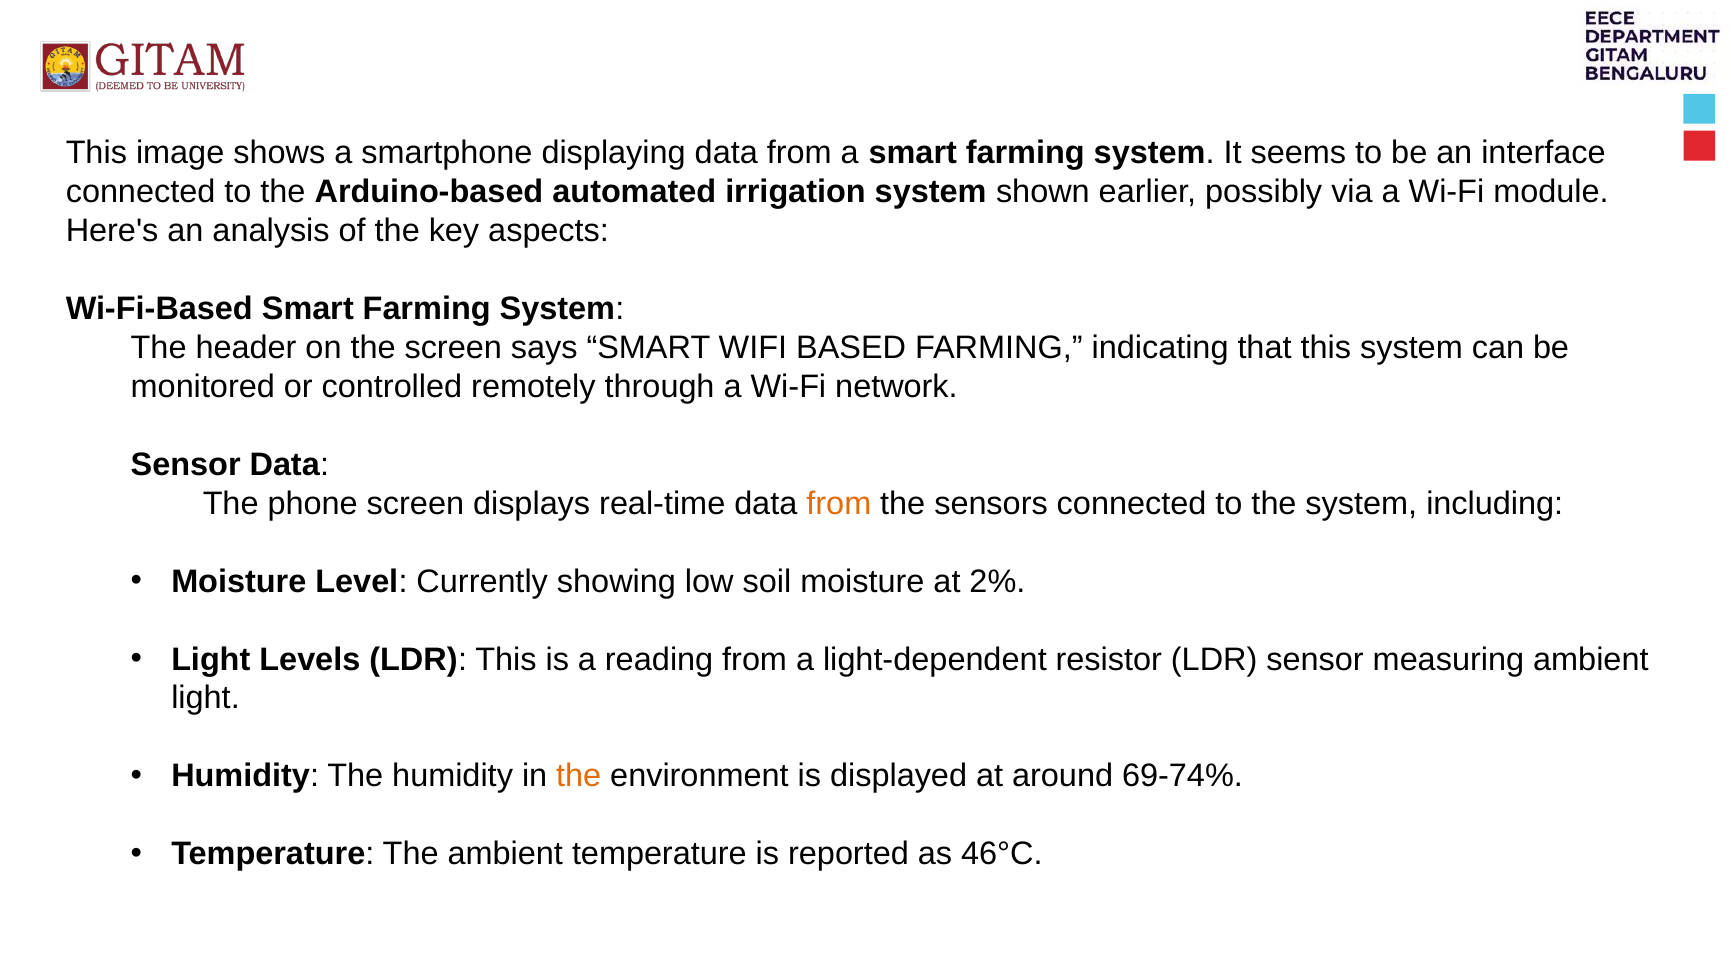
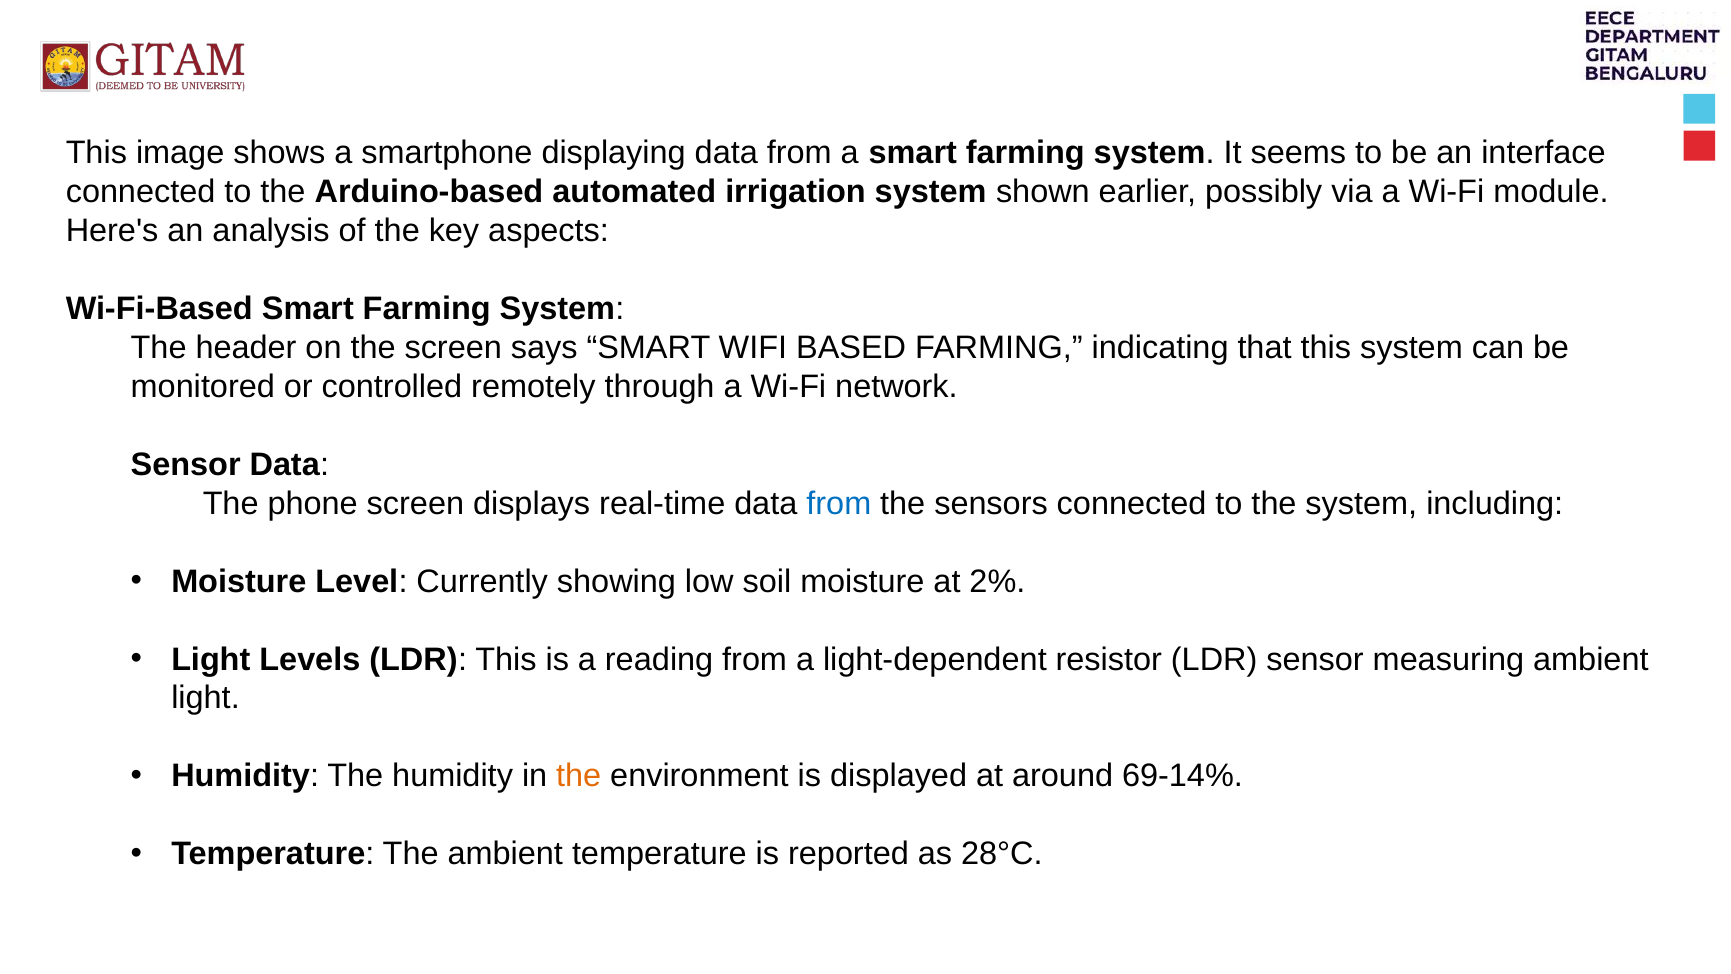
from colour: orange -> blue (839, 503)
69-74%: 69-74% -> 69-14% (1182, 776)
46°C: 46°C -> 28°C (1002, 854)
